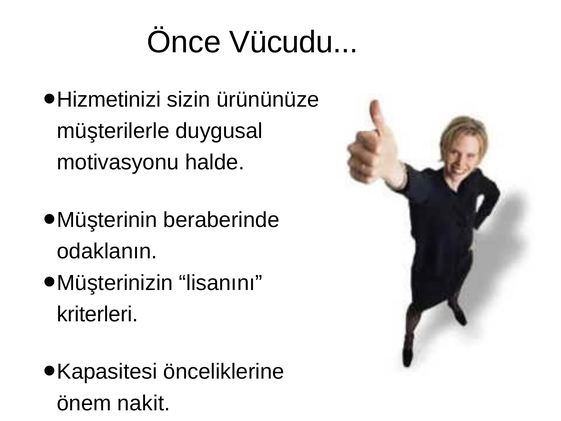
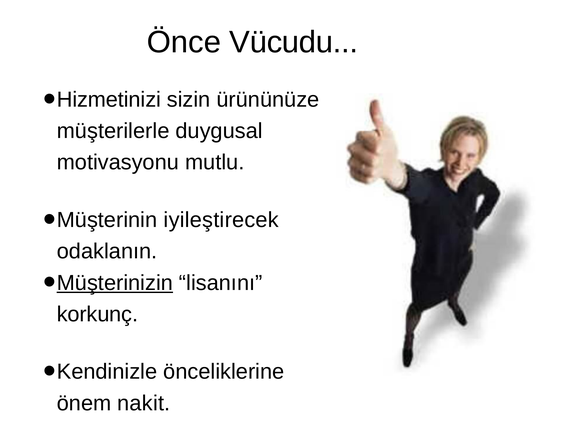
halde: halde -> mutlu (215, 162)
beraberinde: beraberinde -> iyileştirecek (221, 220)
Müşterinizin underline: none -> present (115, 283)
kriterleri: kriterleri -> korkunç (97, 314)
Kapasitesi: Kapasitesi -> Kendinizle (107, 372)
